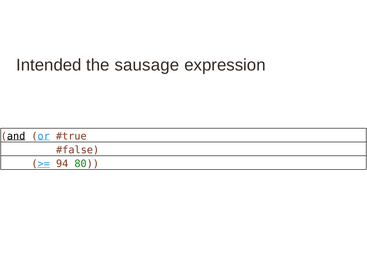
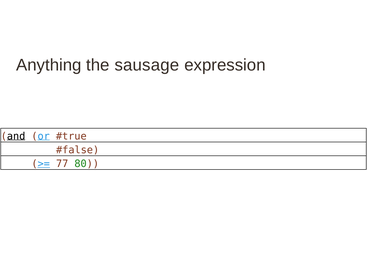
Intended: Intended -> Anything (49, 65)
94: 94 -> 77 (62, 163)
